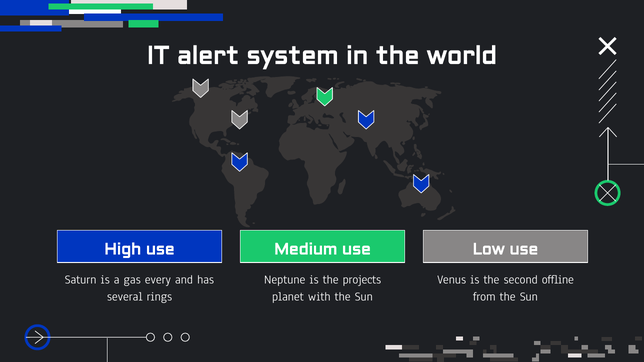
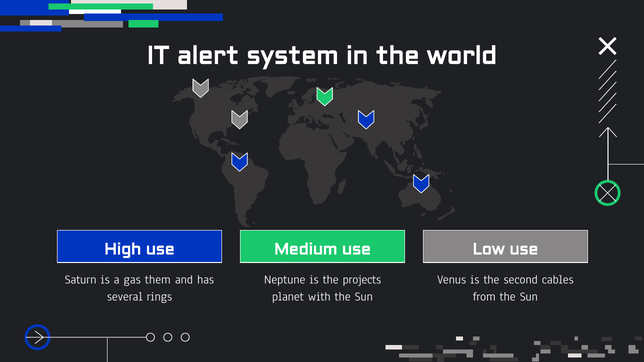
every: every -> them (158, 280)
offline: offline -> cables (558, 280)
